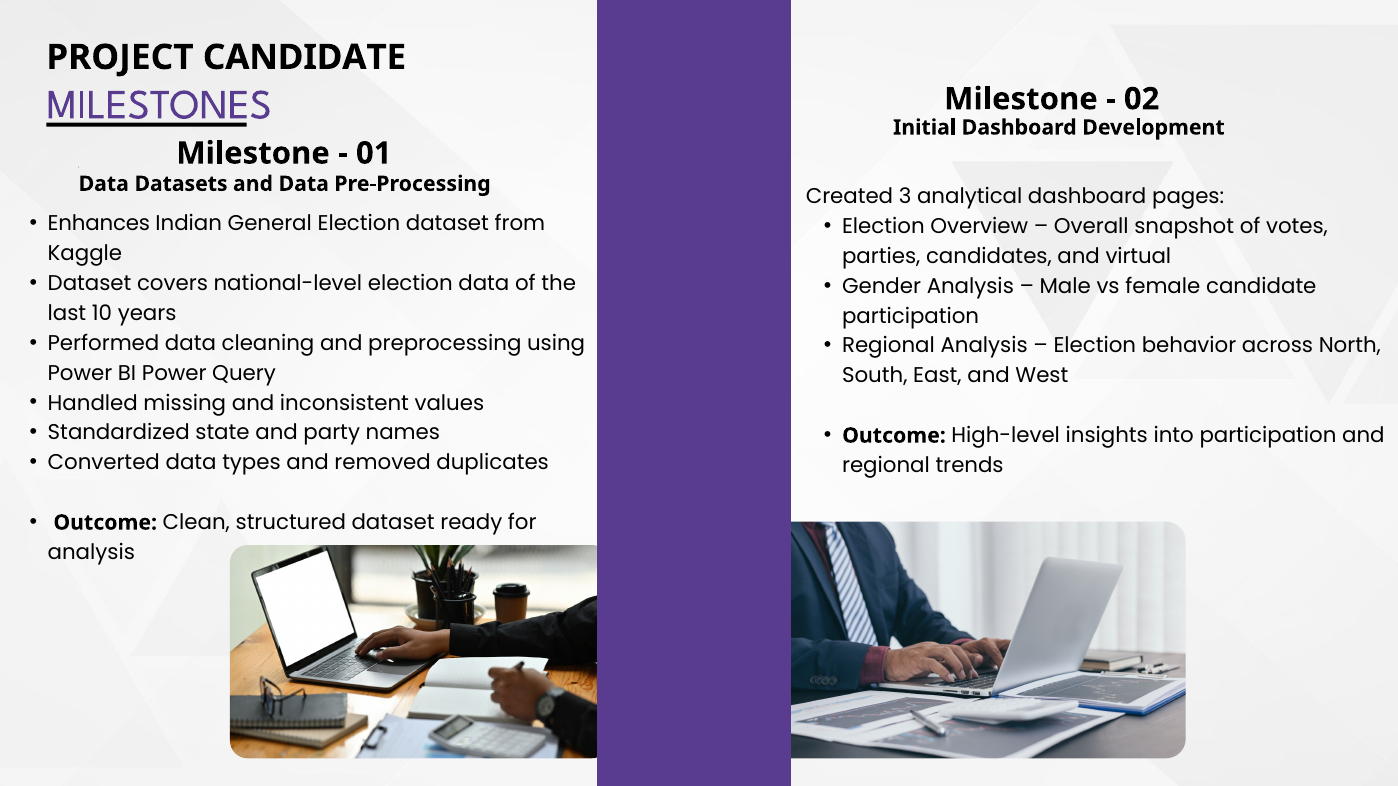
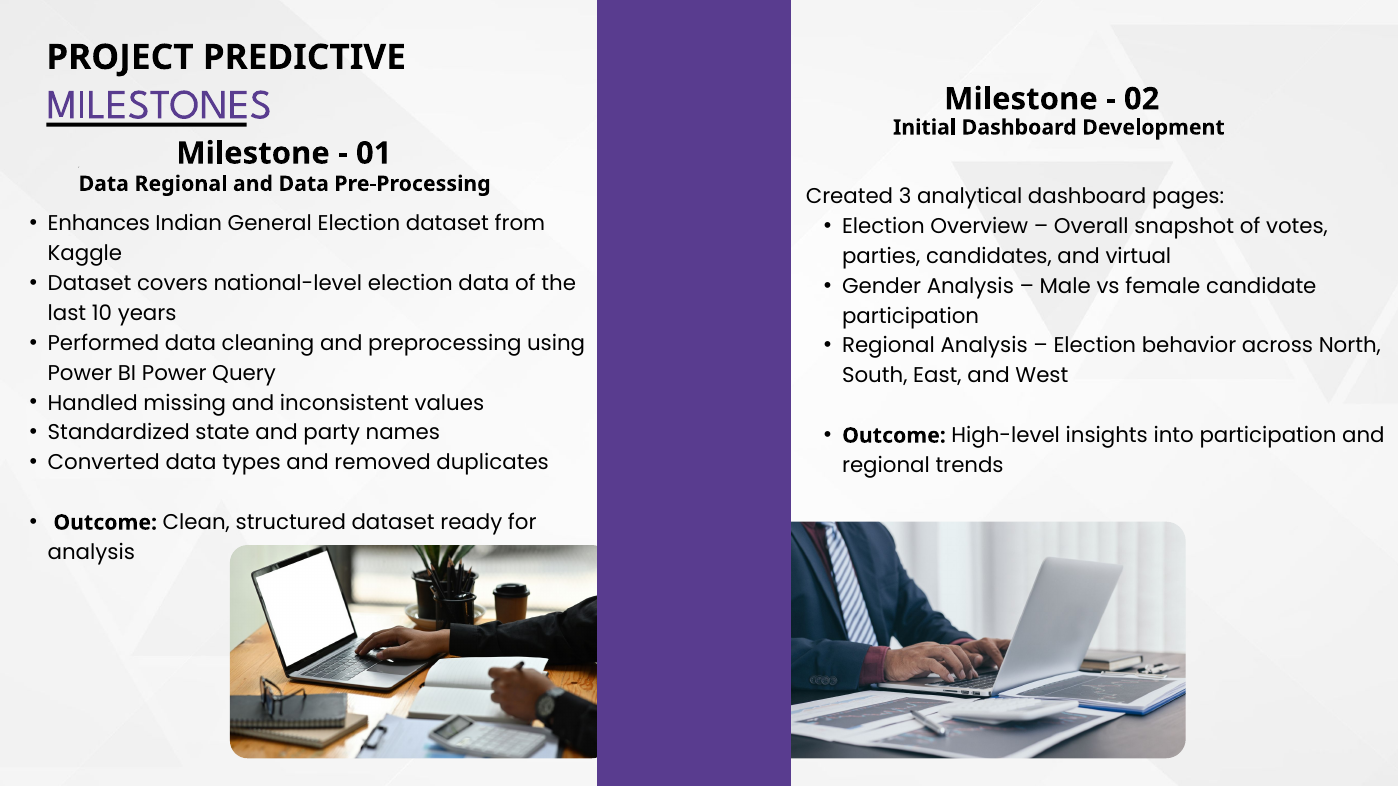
PROJECT CANDIDATE: CANDIDATE -> PREDICTIVE (304, 57)
Data Datasets: Datasets -> Regional (181, 184)
